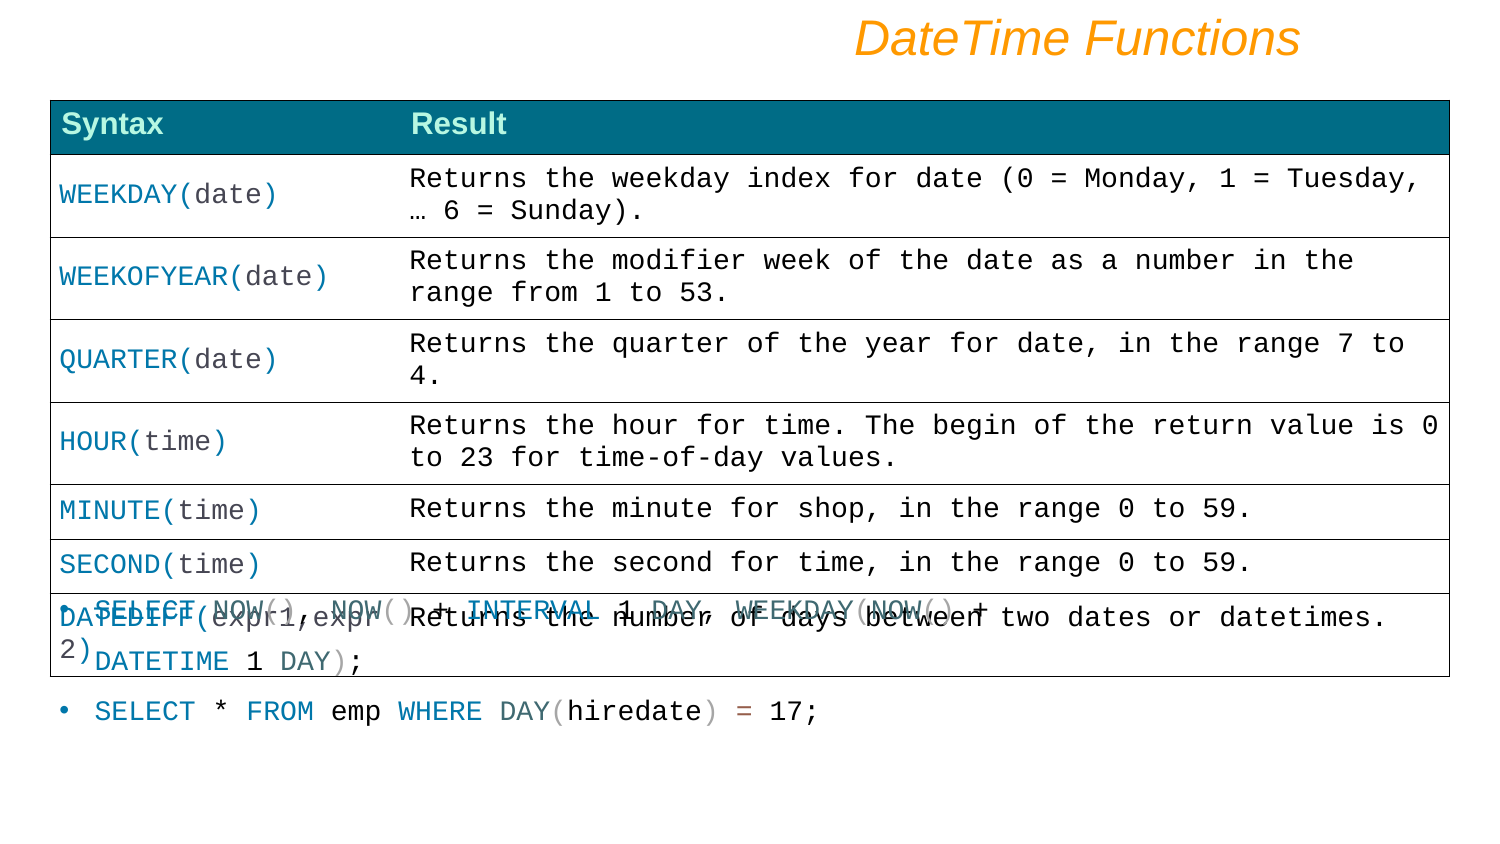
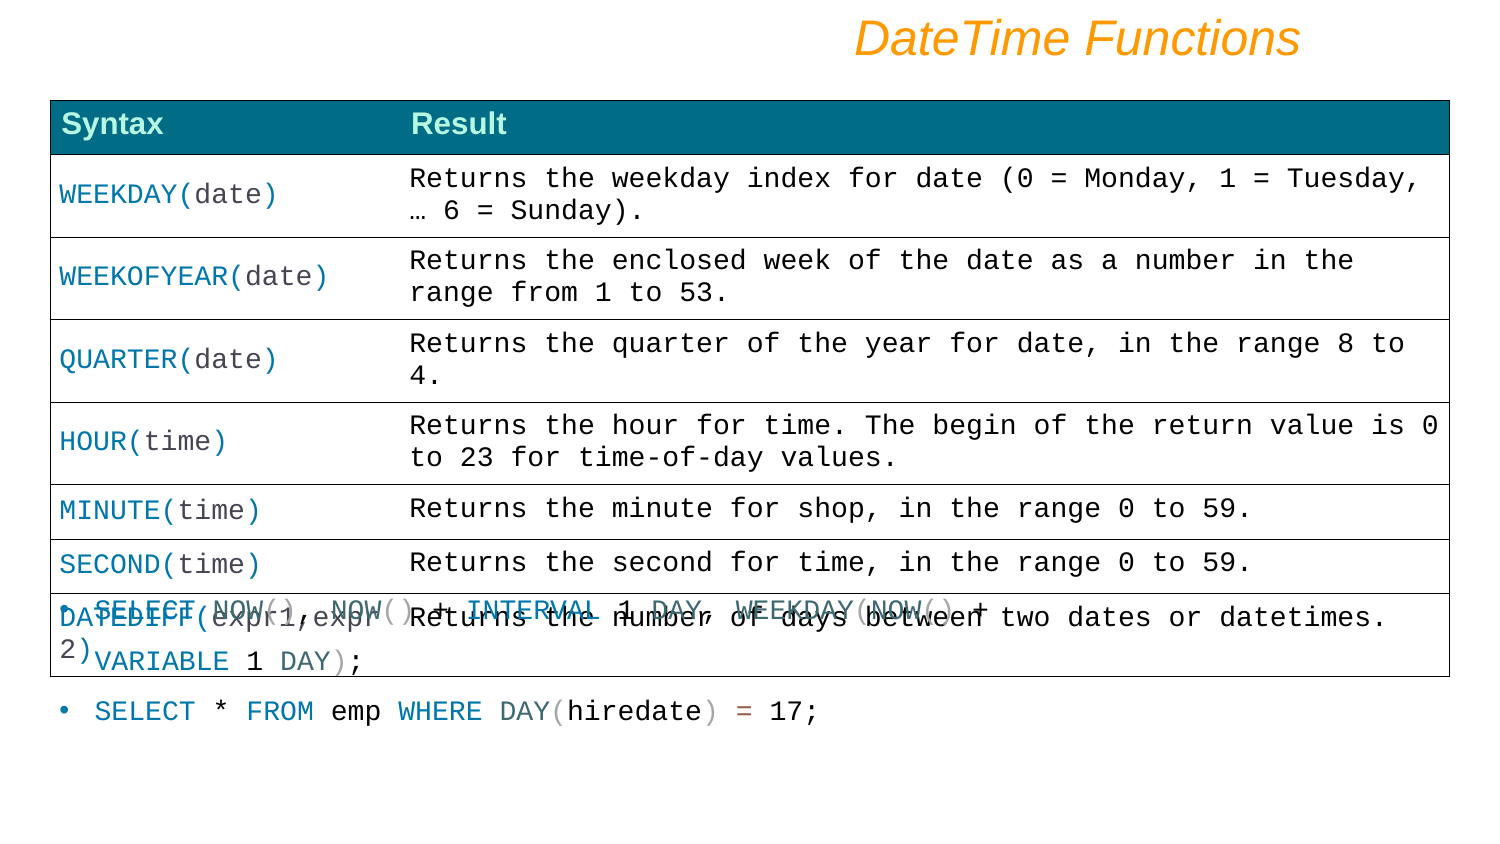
modifier: modifier -> enclosed (679, 260)
7: 7 -> 8 (1346, 343)
DATETIME: DATETIME -> VARIABLE (162, 661)
